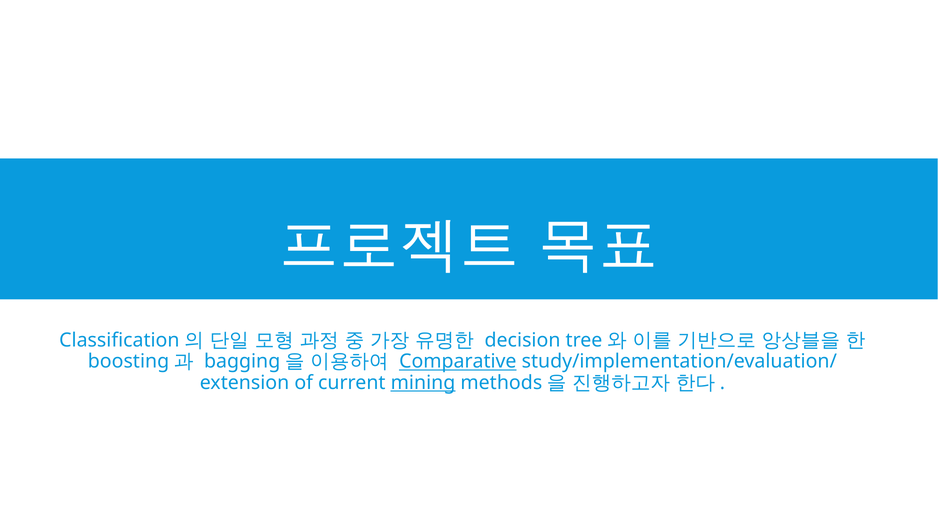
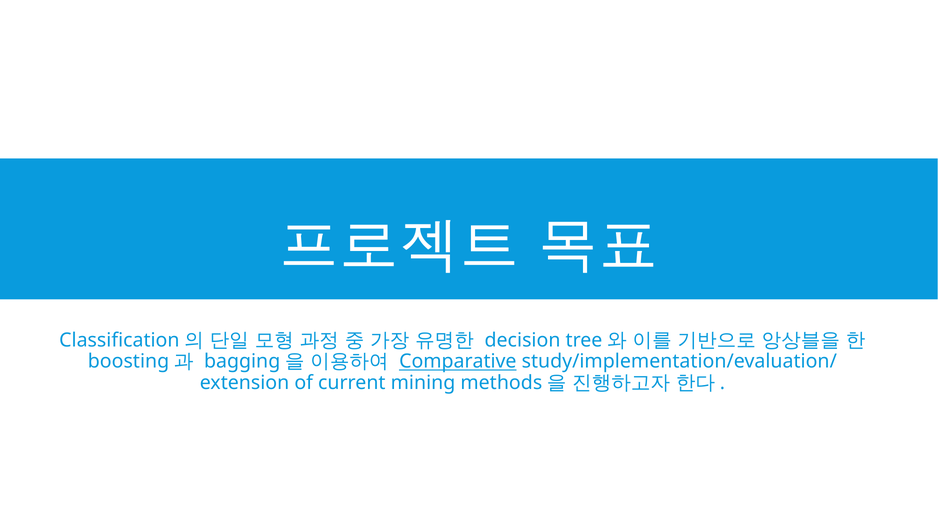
mining underline: present -> none (423, 382)
